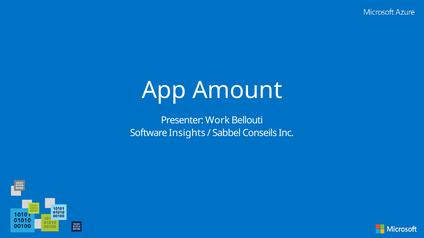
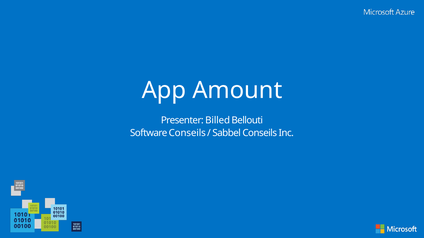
Work: Work -> Billed (218, 121)
Software Insights: Insights -> Conseils (187, 133)
